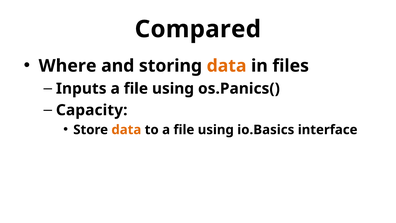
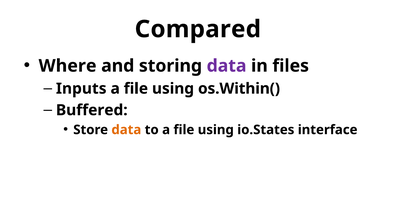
data colour: orange -> purple (227, 66)
os.Panics(: os.Panics( -> os.Within( (239, 88)
Capacity: Capacity -> Buffered (92, 110)
io.Basics: io.Basics -> io.States (266, 130)
